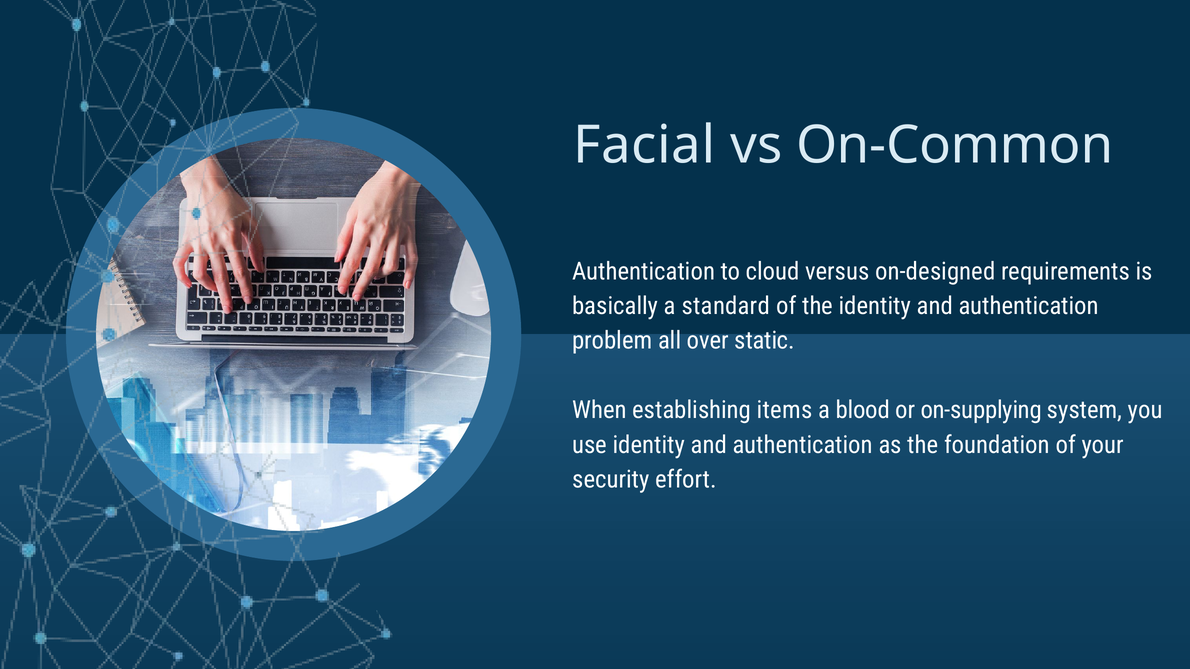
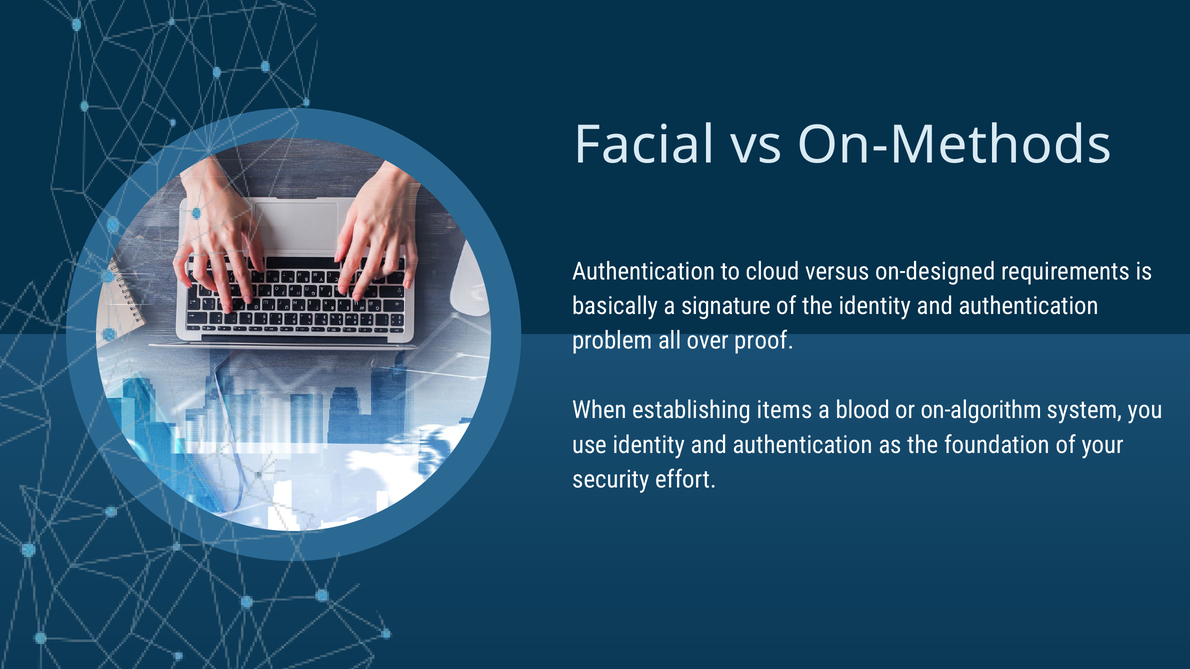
On-Common: On-Common -> On-Methods (954, 145)
standard: standard -> signature (726, 306)
static: static -> proof (764, 341)
on-supplying: on-supplying -> on-algorithm (981, 410)
